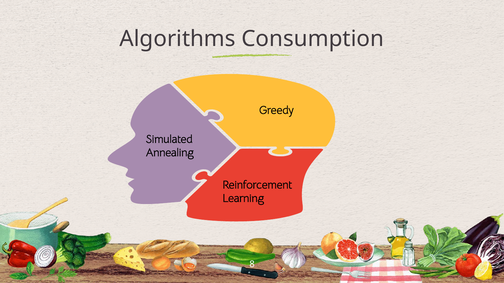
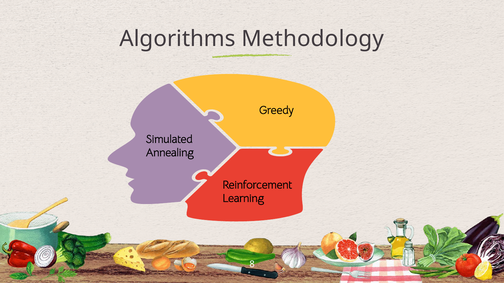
Consumption: Consumption -> Methodology (313, 39)
